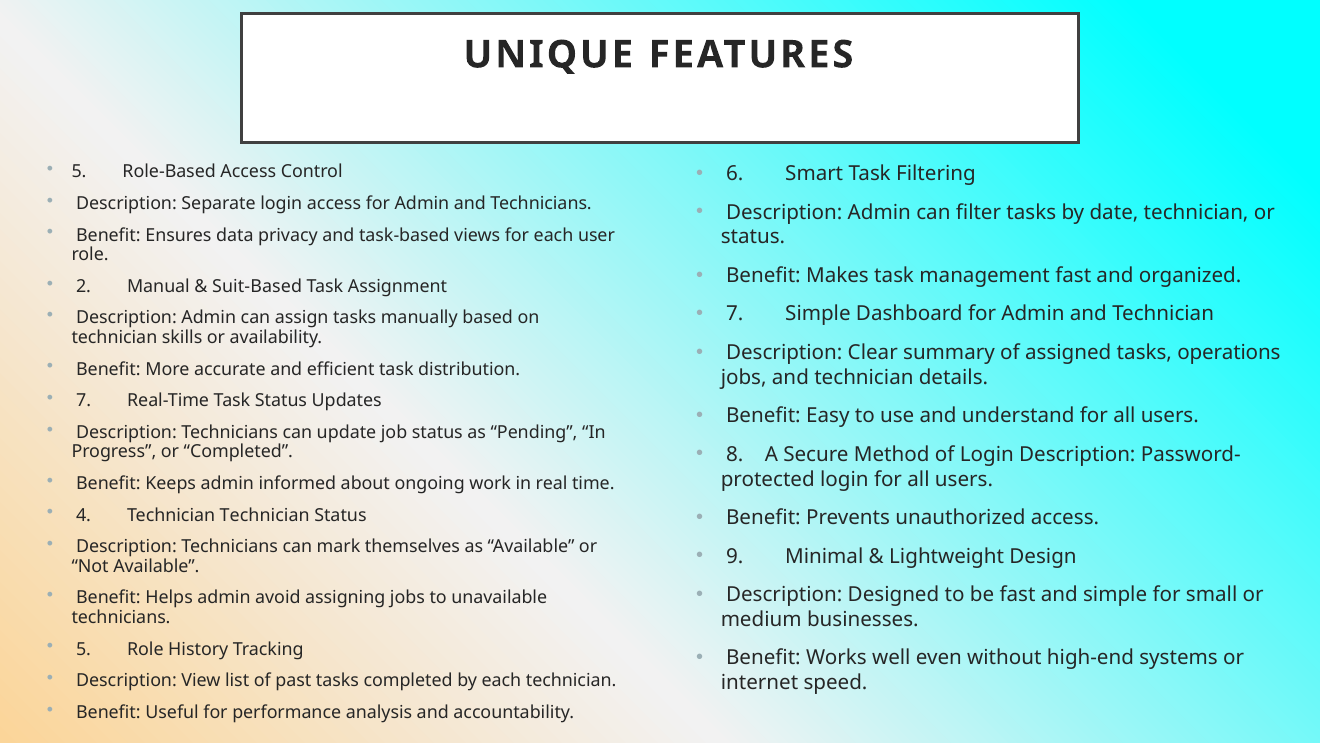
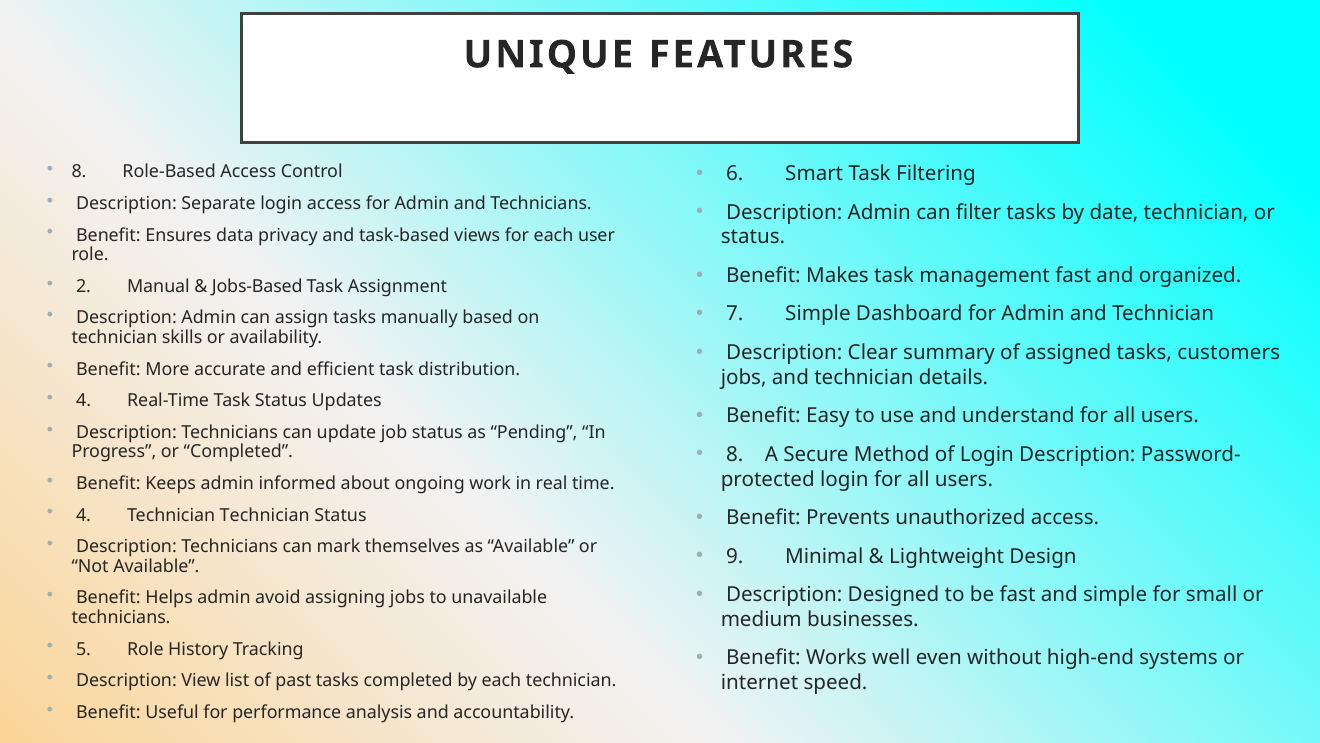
5: 5 -> 8 (79, 172)
Suit-Based: Suit-Based -> Jobs-Based (257, 286)
operations: operations -> customers (1229, 352)
7: 7 -> 4 (84, 401)
